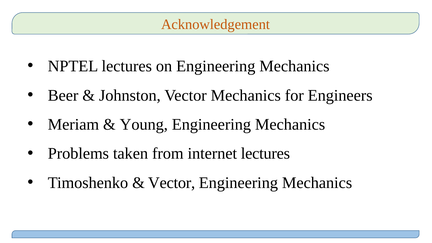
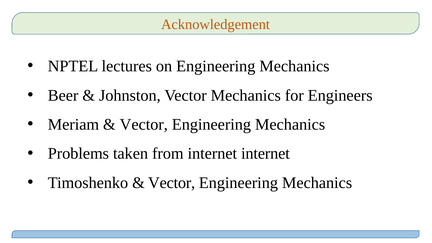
Young: Young -> Vector (144, 124)
internet lectures: lectures -> internet (265, 154)
